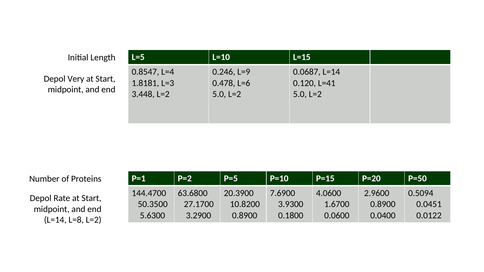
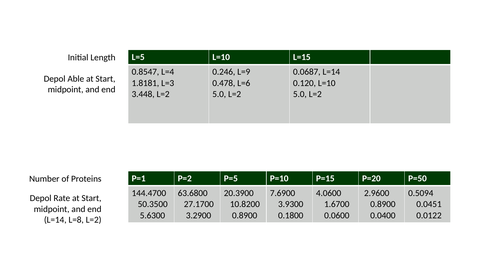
Very: Very -> Able (76, 79)
0.120 L=41: L=41 -> L=10 (327, 83)
